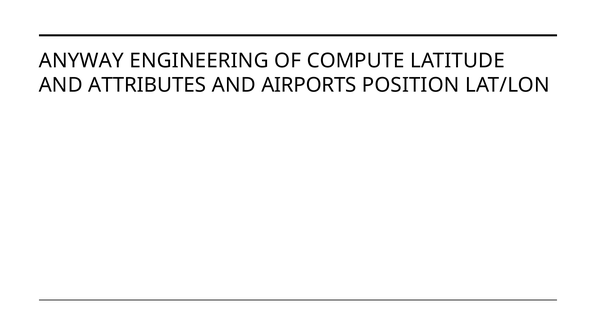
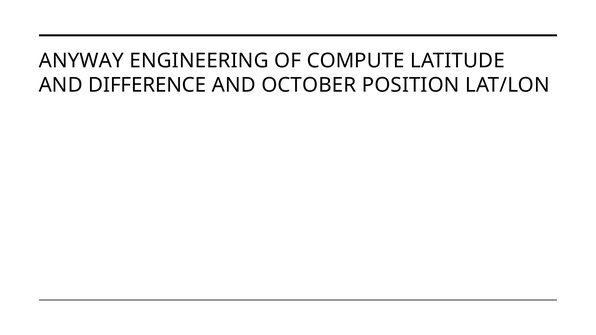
ATTRIBUTES: ATTRIBUTES -> DIFFERENCE (147, 85)
AIRPORTS: AIRPORTS -> OCTOBER (309, 85)
